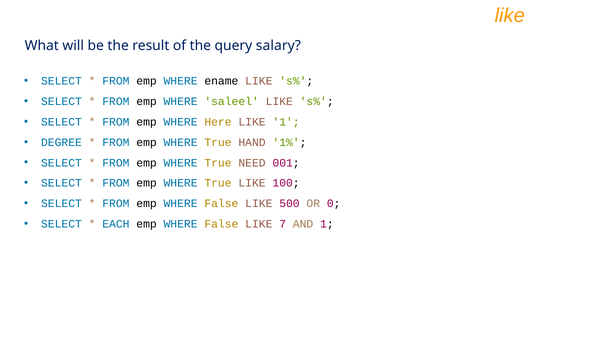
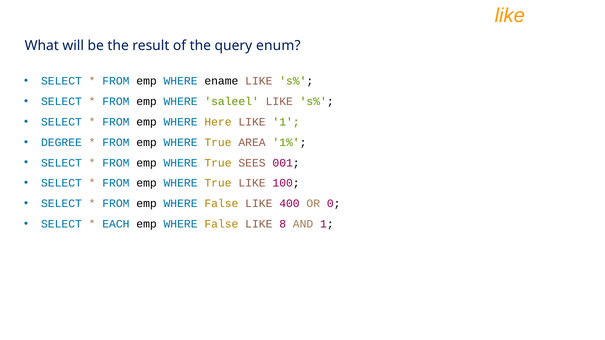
salary: salary -> enum (278, 46)
HAND: HAND -> AREA (252, 143)
NEED: NEED -> SEES (252, 163)
500: 500 -> 400 (289, 204)
7: 7 -> 8 (283, 224)
